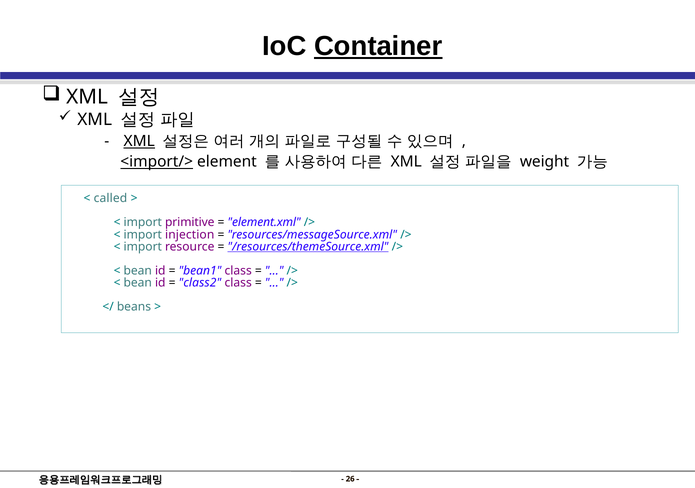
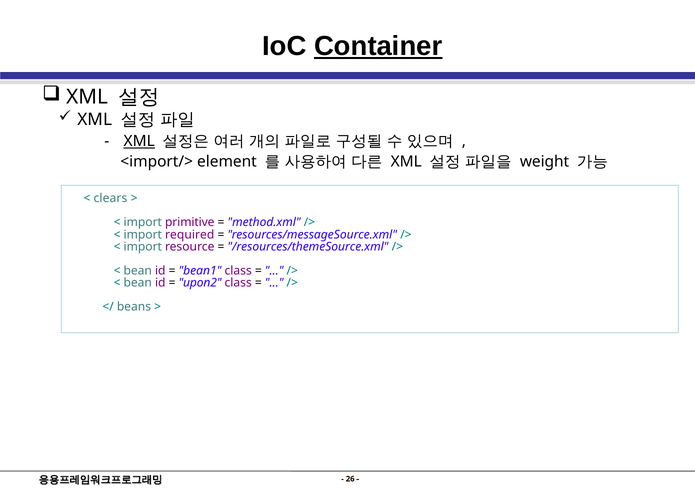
<import/> underline: present -> none (157, 162)
called: called -> clears (110, 198)
element.xml: element.xml -> method.xml (264, 222)
injection: injection -> required (190, 234)
/resources/themeSource.xml underline: present -> none (308, 246)
class2: class2 -> upon2 (200, 283)
